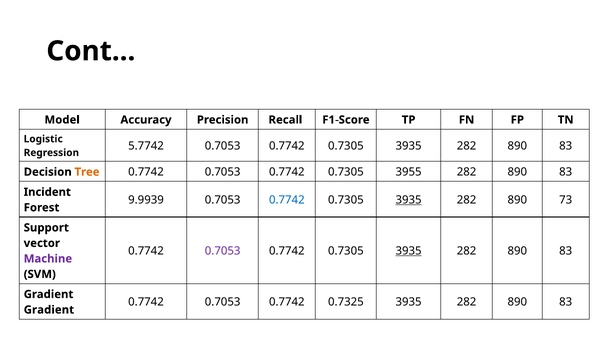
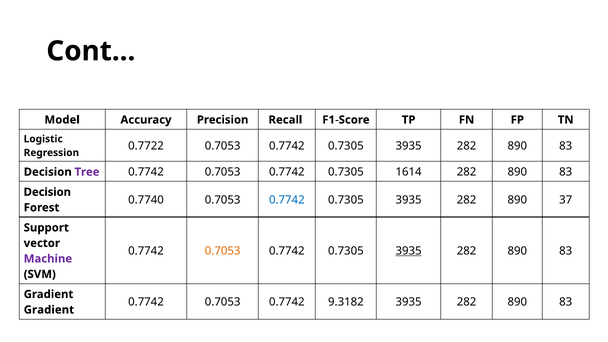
5.7742: 5.7742 -> 0.7722 (146, 146)
Tree colour: orange -> purple (87, 172)
3955: 3955 -> 1614 (409, 172)
Incident: Incident -> Decision (47, 192)
9.9939: 9.9939 -> 0.7740 (146, 200)
3935 underline: present -> none (409, 200)
73: 73 -> 37 (566, 200)
0.7053 colour: purple -> orange (223, 251)
0.7325: 0.7325 -> 9.3182 (346, 302)
